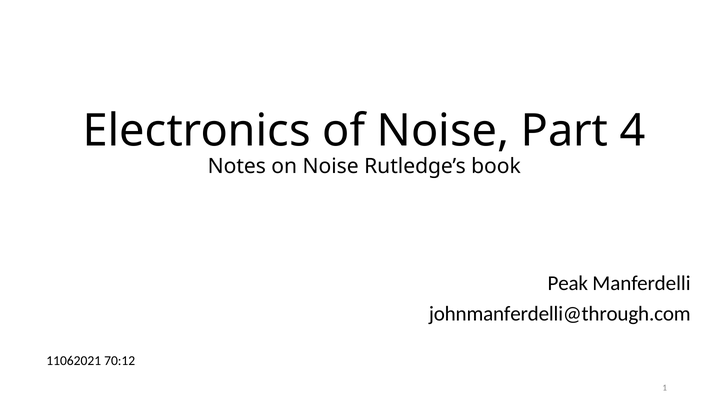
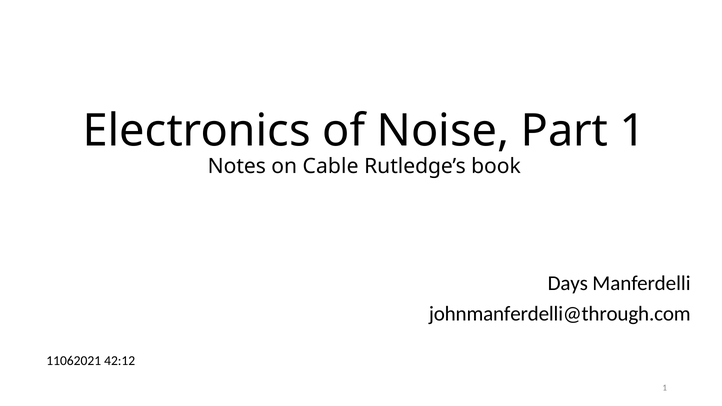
Part 4: 4 -> 1 (633, 131)
on Noise: Noise -> Cable (331, 167)
Peak: Peak -> Days (568, 284)
70:12: 70:12 -> 42:12 (120, 361)
